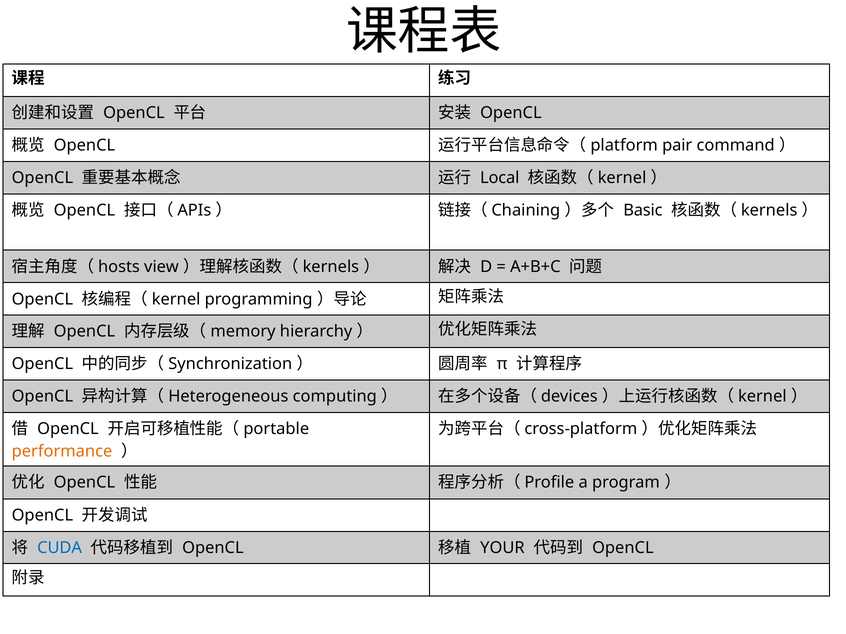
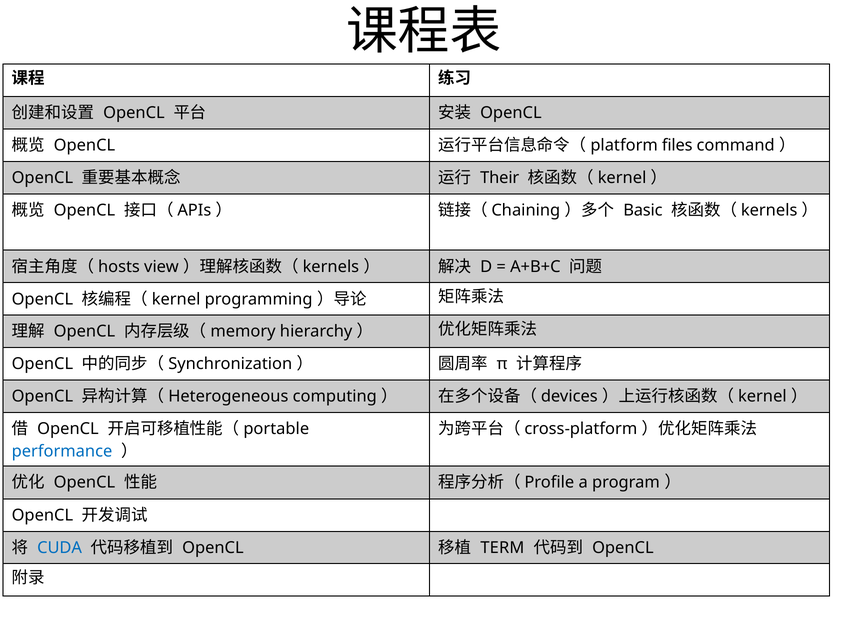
pair: pair -> files (677, 145)
Local: Local -> Their (500, 178)
performance colour: orange -> blue (62, 452)
YOUR: YOUR -> TERM (502, 548)
